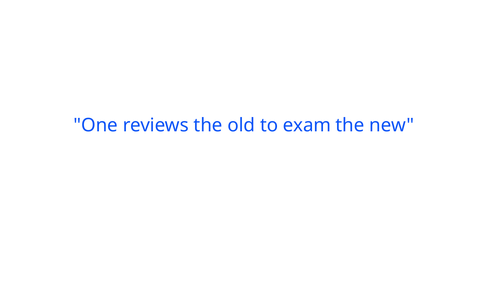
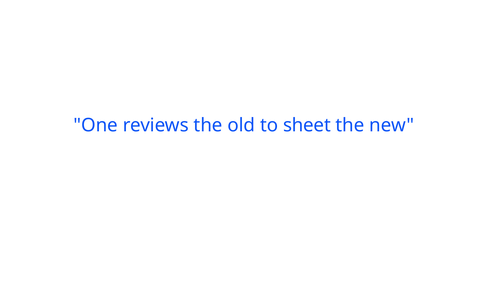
exam: exam -> sheet (307, 125)
